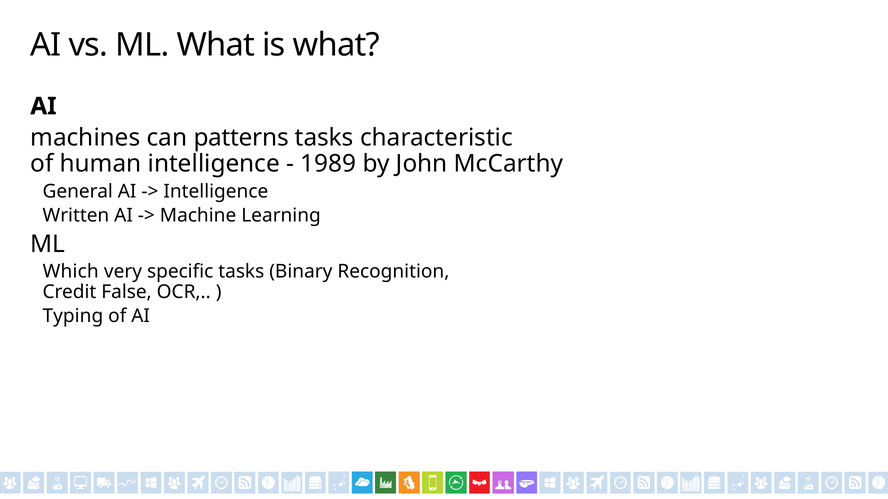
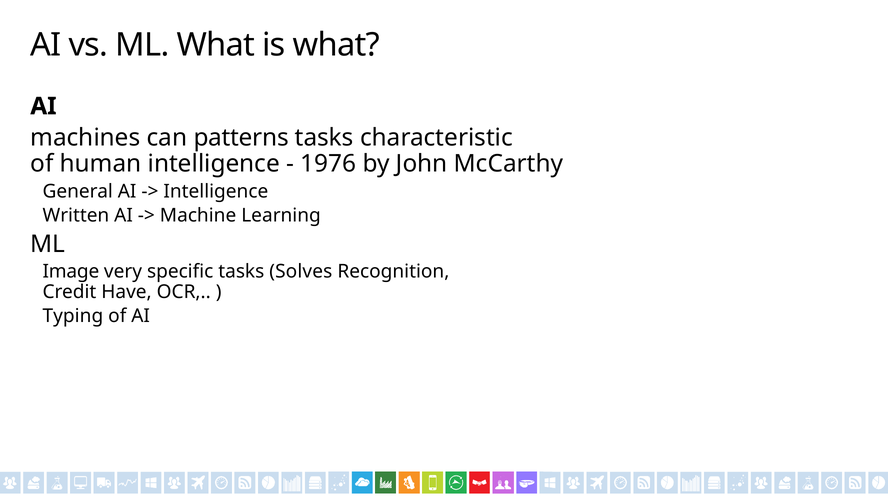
1989: 1989 -> 1976 (328, 164)
Which: Which -> Image (71, 272)
Binary: Binary -> Solves (301, 272)
False: False -> Have (127, 292)
